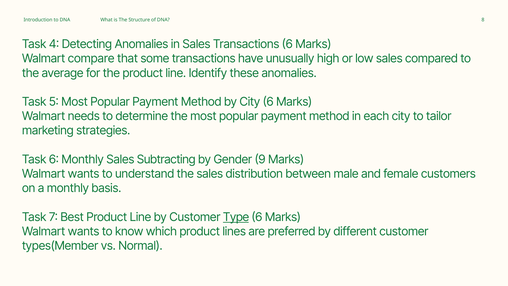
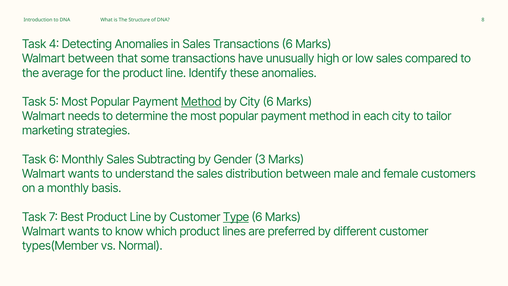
Walmart compare: compare -> between (91, 59)
Method underline: none -> present (201, 102)
9: 9 -> 3 (260, 159)
